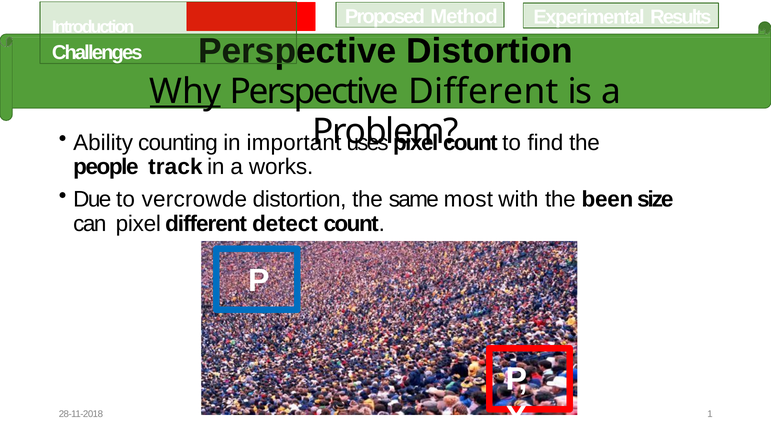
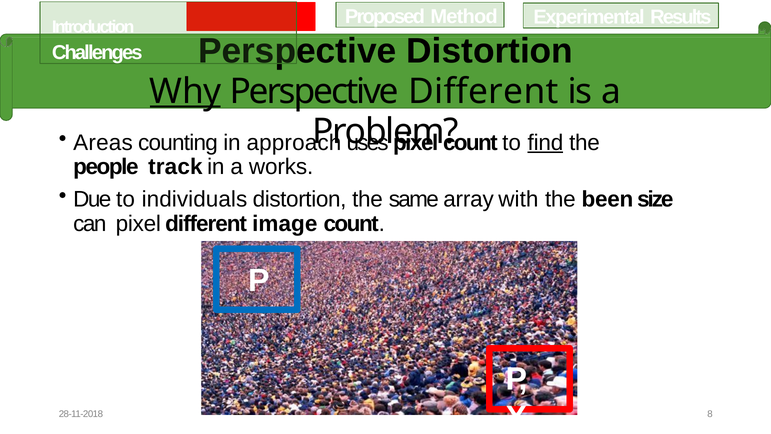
Ability: Ability -> Areas (103, 143)
important: important -> approach (294, 143)
find underline: none -> present (545, 143)
vercrowde: vercrowde -> individuals (194, 199)
most: most -> array (469, 199)
detect: detect -> image (285, 224)
1: 1 -> 8 (710, 414)
